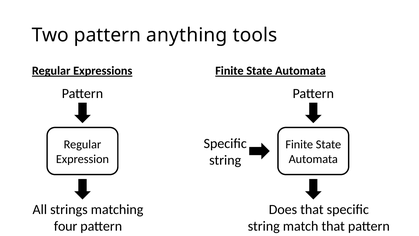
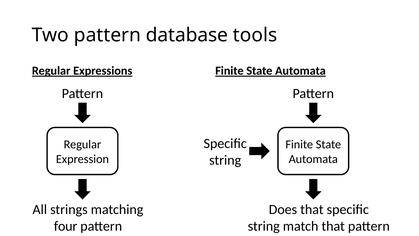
anything: anything -> database (187, 35)
